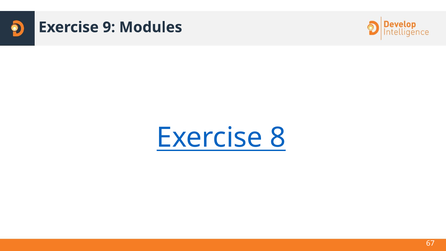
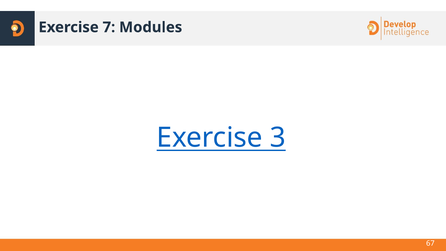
9: 9 -> 7 (109, 27)
8: 8 -> 3 (278, 138)
